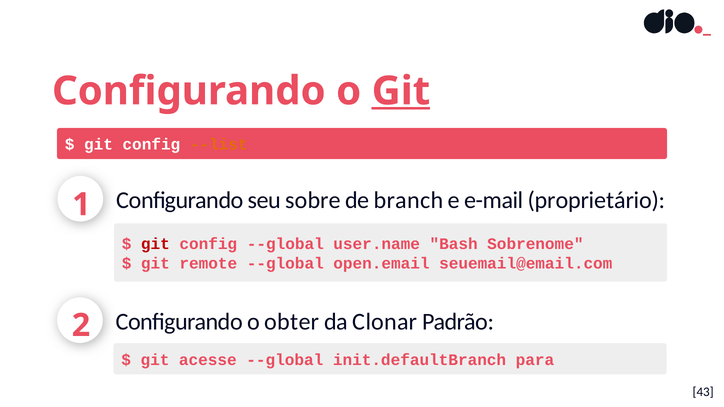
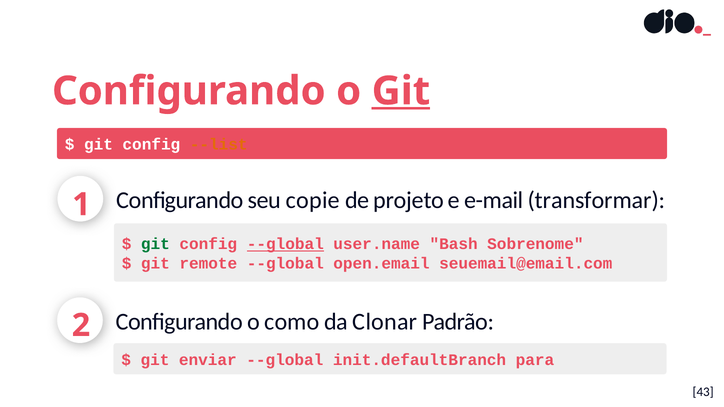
sobre: sobre -> copie (313, 200)
branch: branch -> projeto (409, 200)
proprietário: proprietário -> transformar (596, 200)
git colour: red -> green (155, 244)
--global underline: none -> present (285, 244)
obter: obter -> como (292, 322)
acesse: acesse -> enviar (208, 360)
